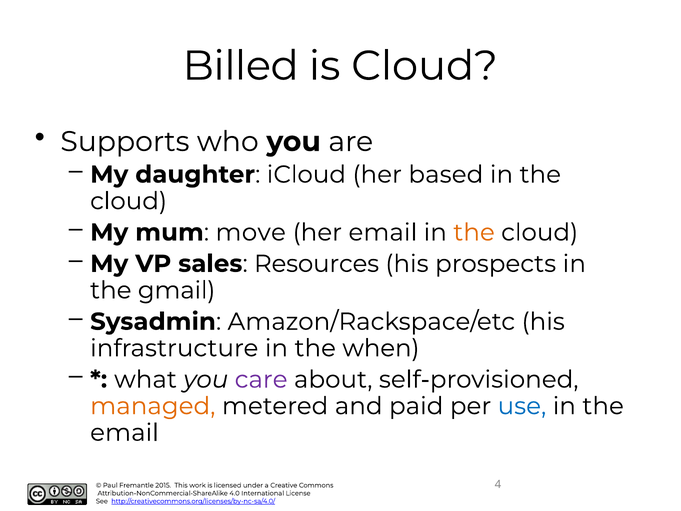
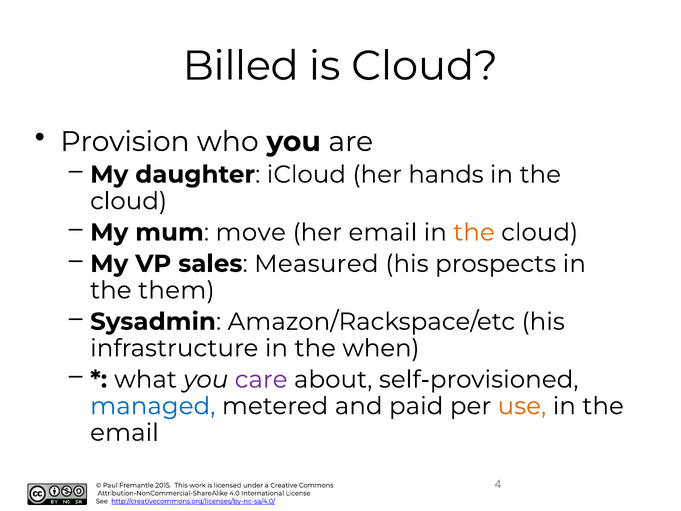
Supports: Supports -> Provision (125, 142)
based: based -> hands (446, 174)
Resources: Resources -> Measured (316, 264)
gmail: gmail -> them (176, 290)
managed colour: orange -> blue (153, 406)
use colour: blue -> orange (522, 406)
